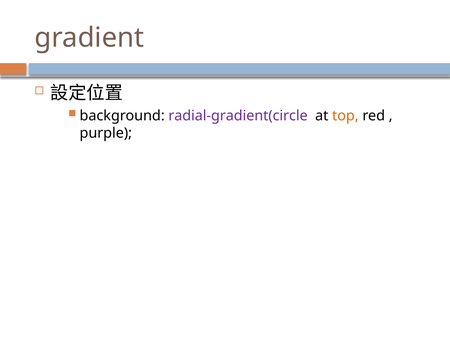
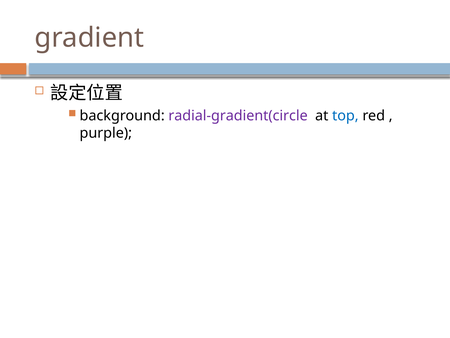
top colour: orange -> blue (345, 116)
